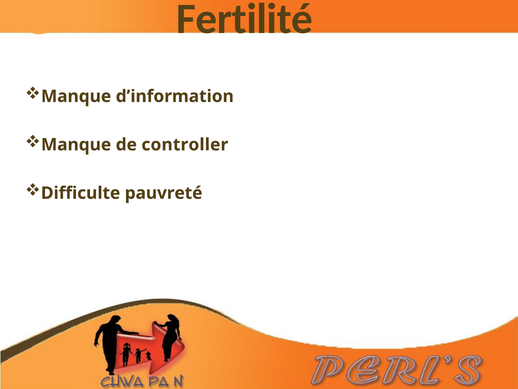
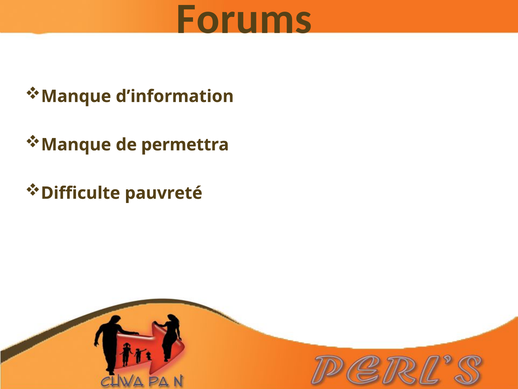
Fertilité: Fertilité -> Forums (244, 19)
controller: controller -> permettra (185, 145)
